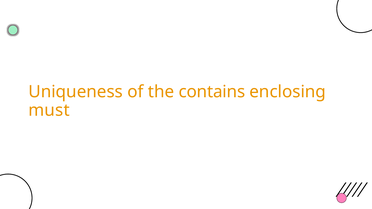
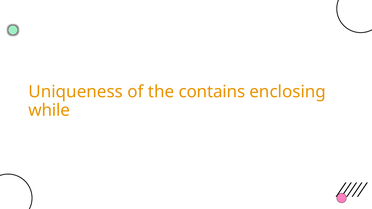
must: must -> while (49, 110)
